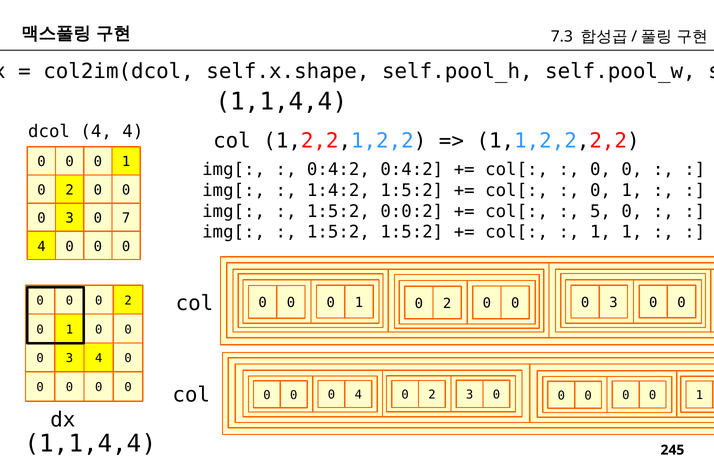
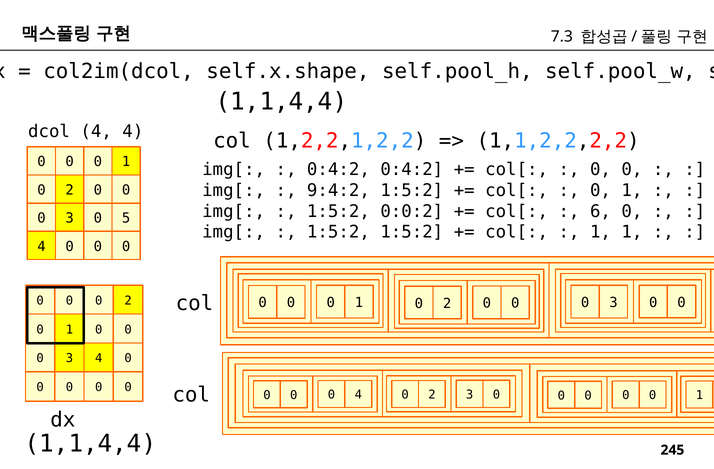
1:4:2: 1:4:2 -> 9:4:2 (338, 191)
5: 5 -> 6 (600, 211)
7: 7 -> 5 (126, 218)
